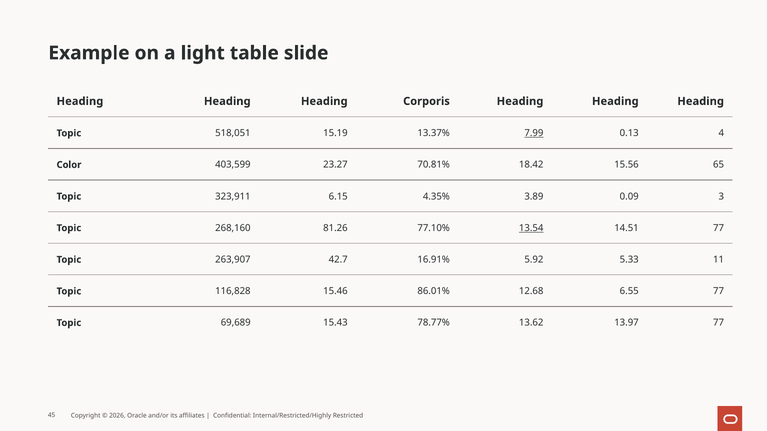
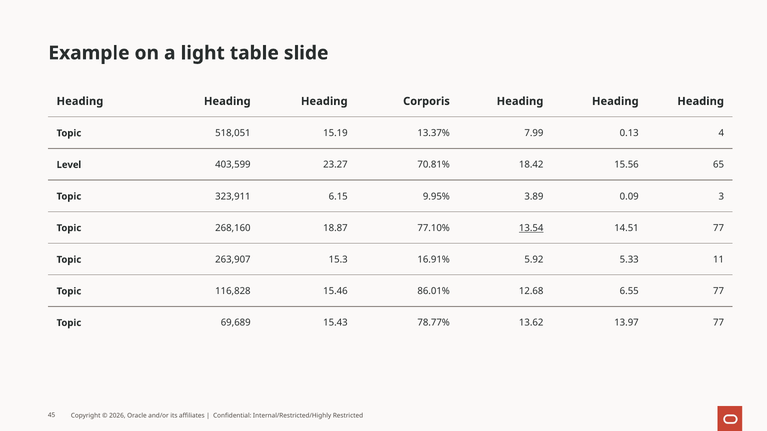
7.99 underline: present -> none (534, 133)
Color: Color -> Level (69, 165)
4.35%: 4.35% -> 9.95% (436, 197)
81.26: 81.26 -> 18.87 (335, 228)
42.7: 42.7 -> 15.3 (338, 260)
